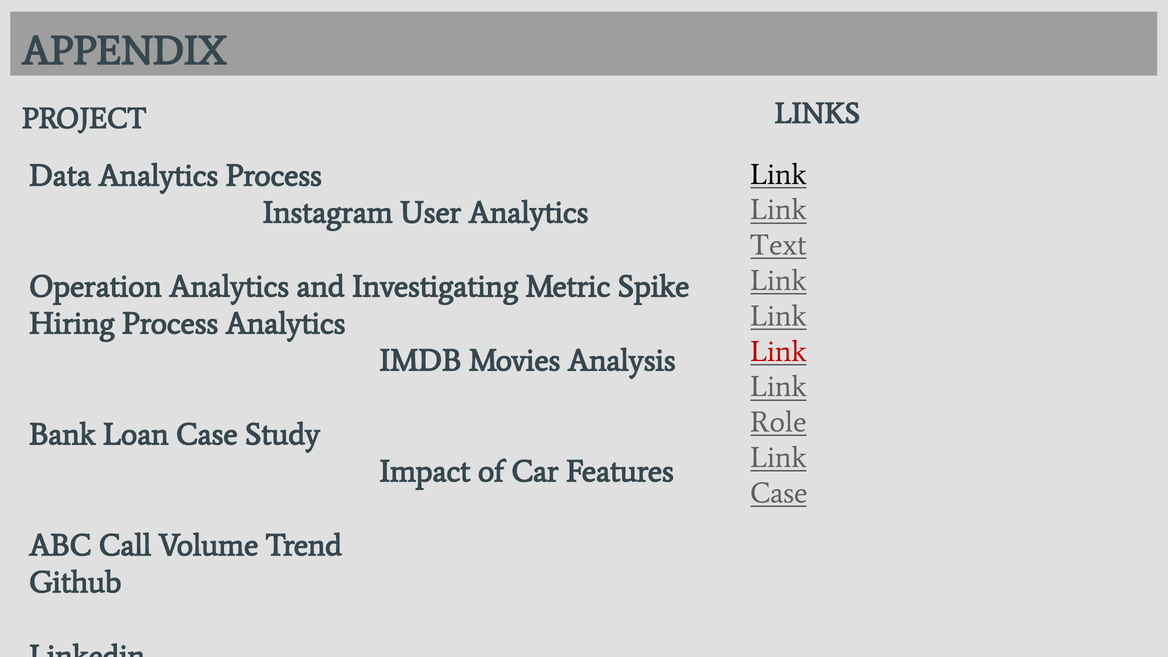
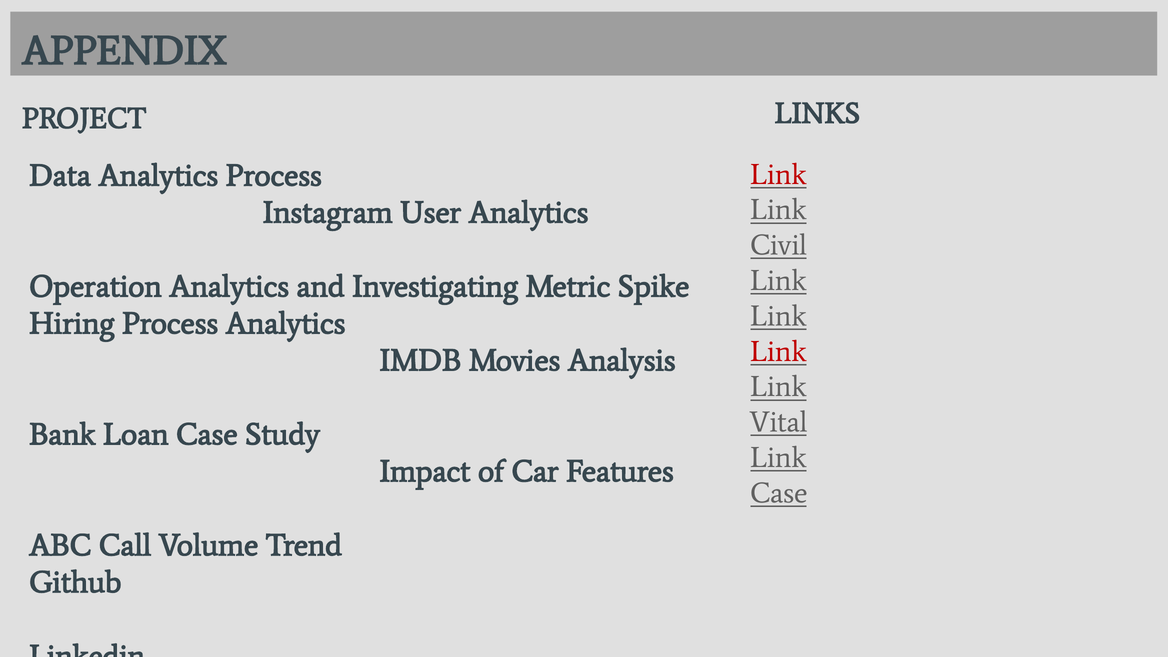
Link colour: black -> red (779, 174)
Text: Text -> Civil (779, 245)
Role: Role -> Vital (779, 422)
